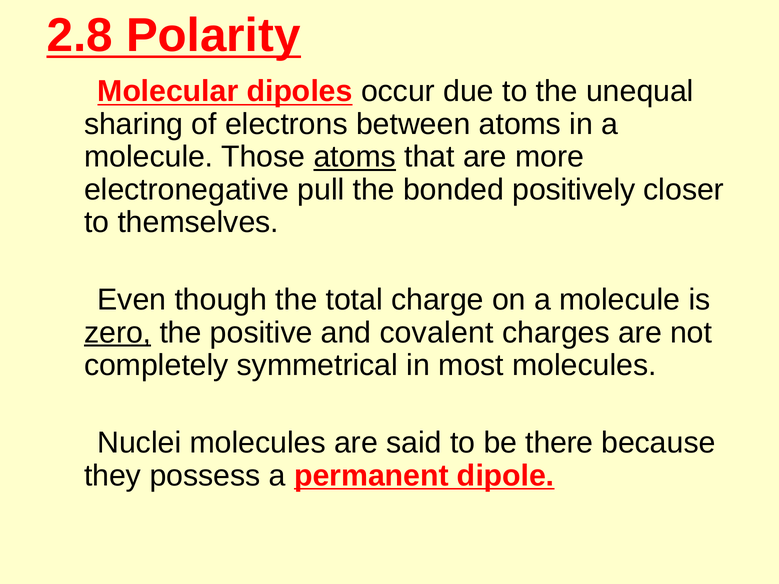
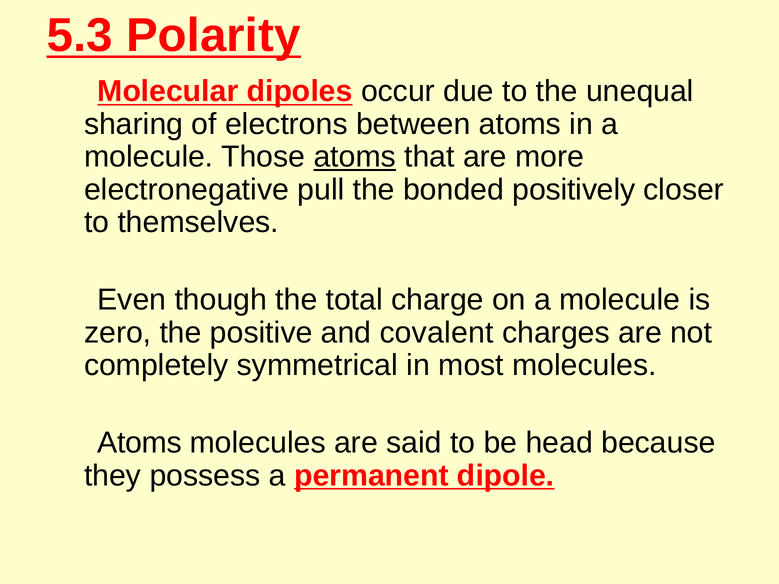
2.8: 2.8 -> 5.3 (80, 36)
zero underline: present -> none (118, 333)
Nuclei: Nuclei -> Atoms (139, 443)
there: there -> head (559, 443)
